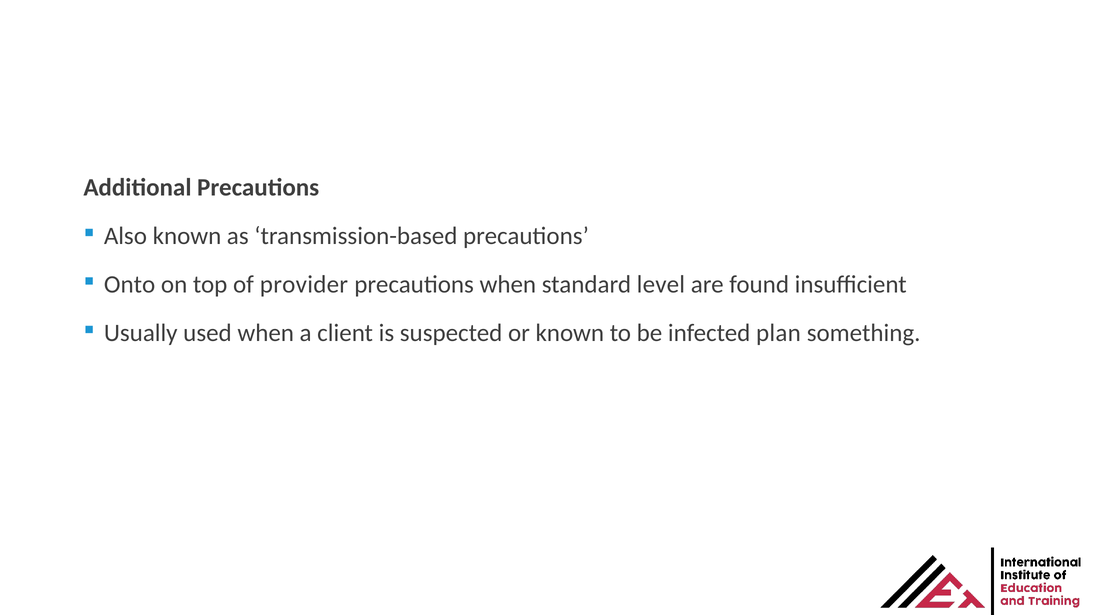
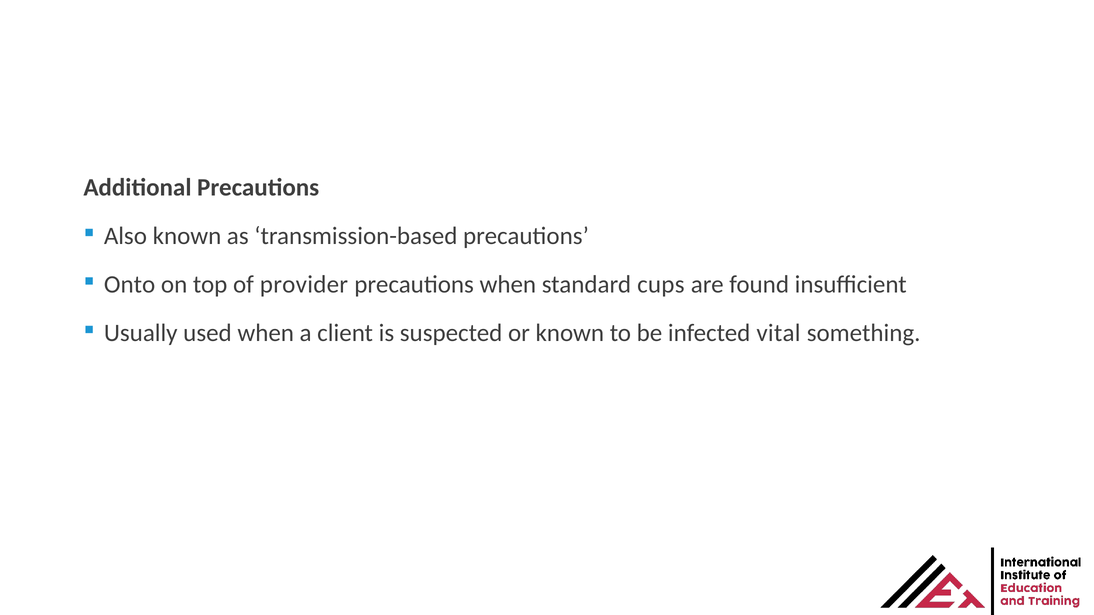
level: level -> cups (661, 285)
plan: plan -> vital (778, 333)
